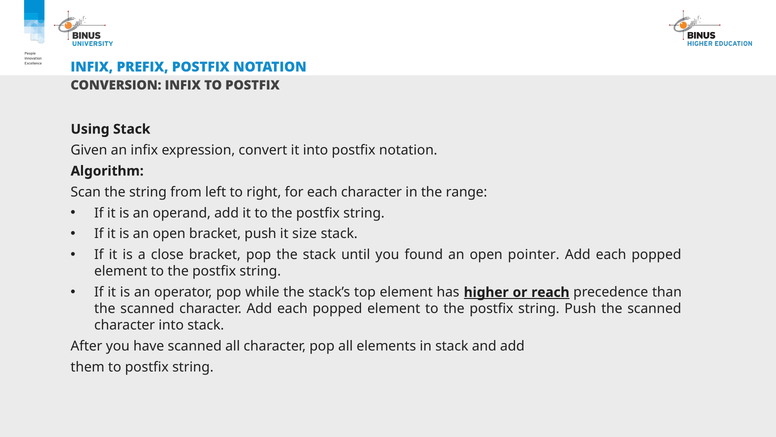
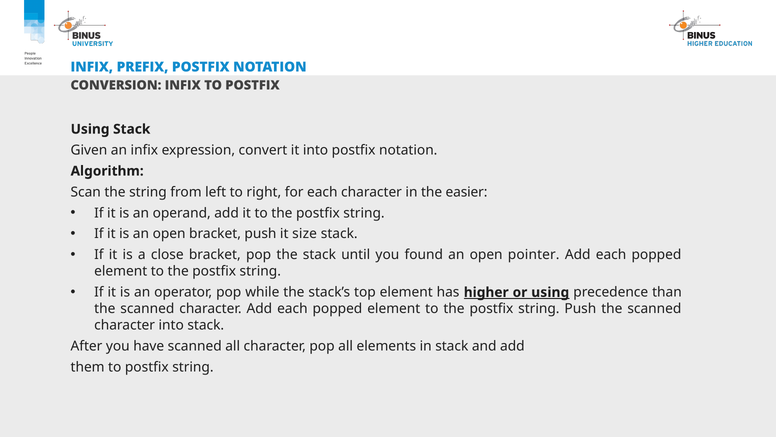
range: range -> easier (467, 192)
or reach: reach -> using (550, 292)
